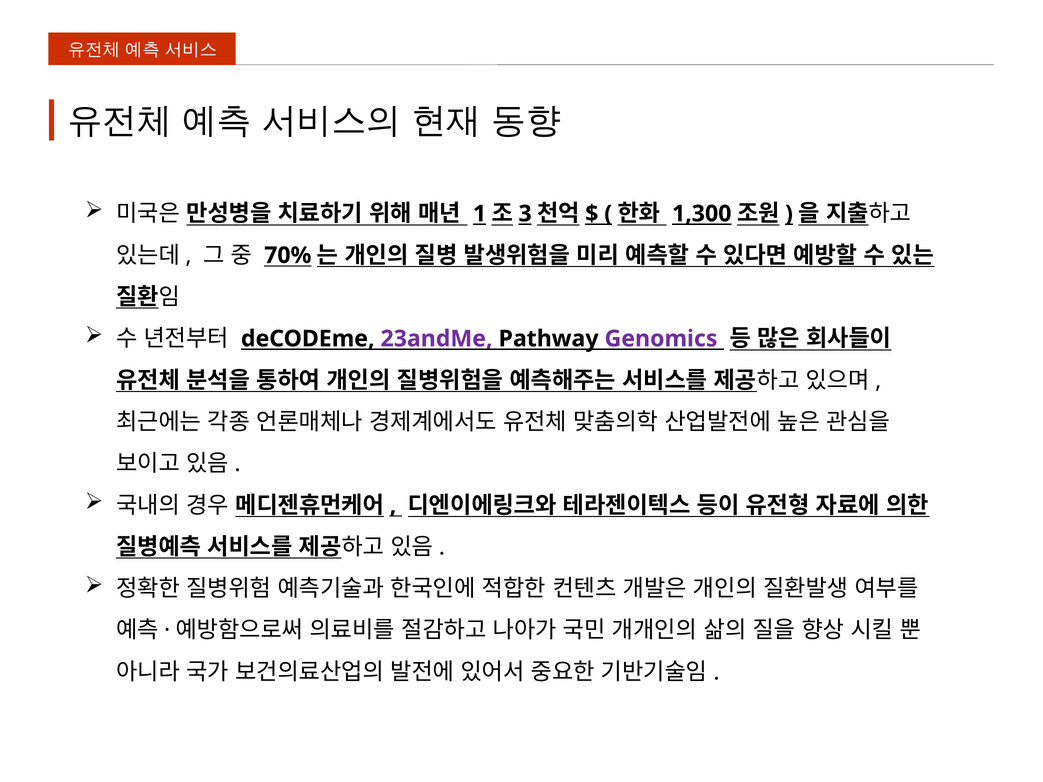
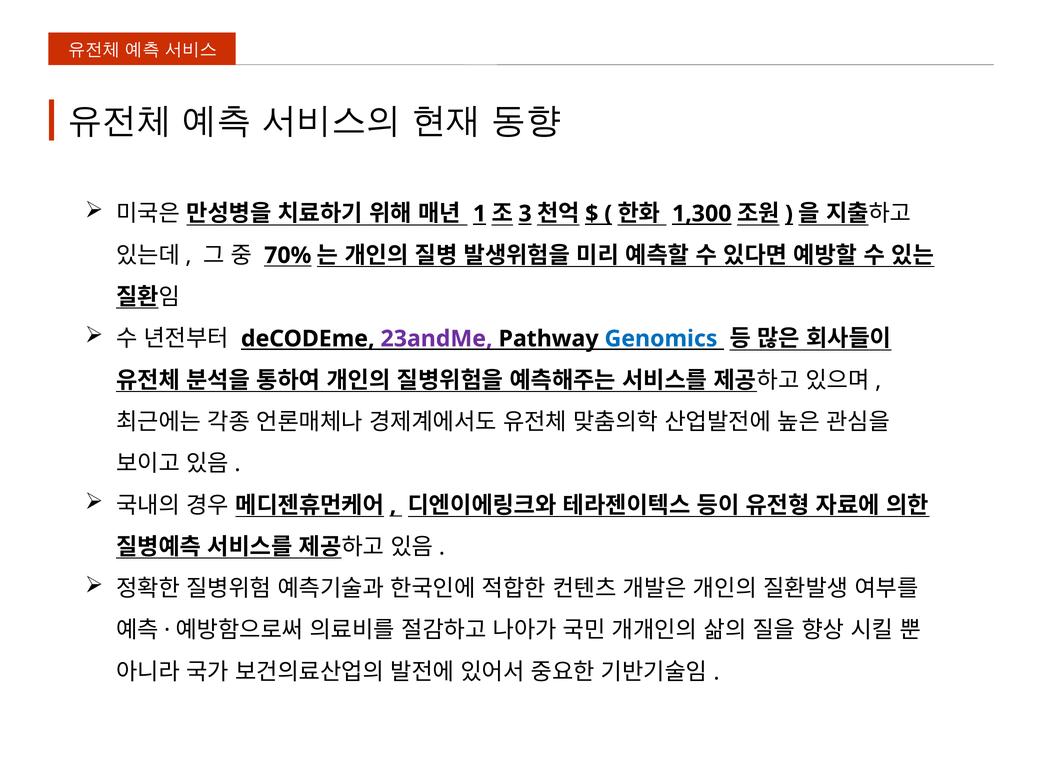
Genomics colour: purple -> blue (661, 339)
